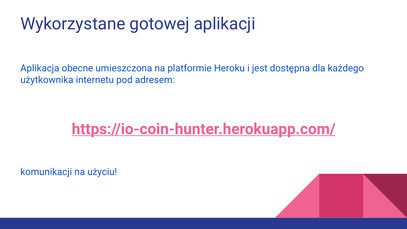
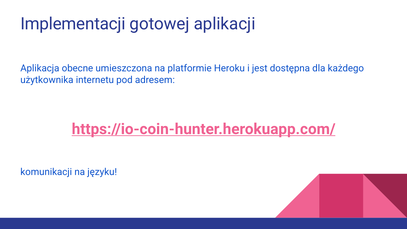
Wykorzystane: Wykorzystane -> Implementacji (73, 24)
użyciu: użyciu -> języku (102, 172)
